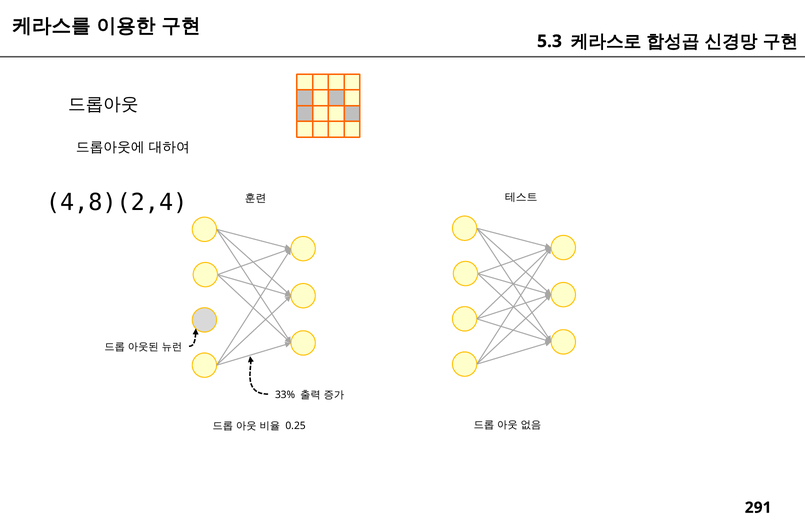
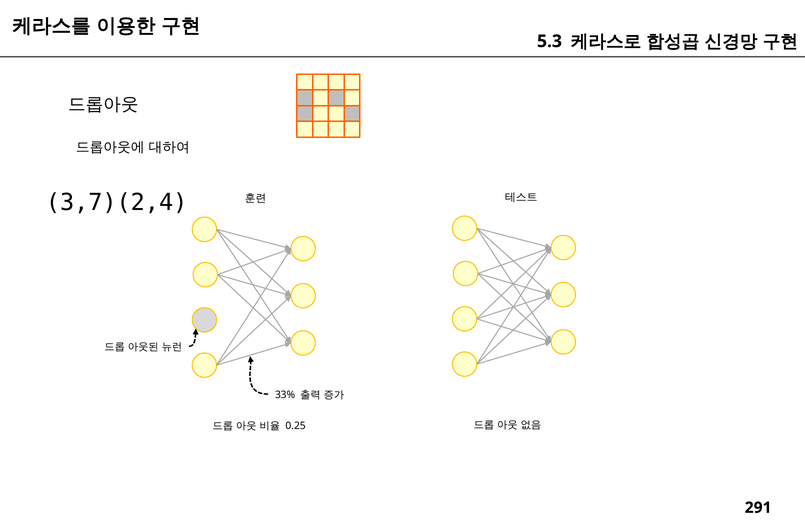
4,8)(2,4: 4,8)(2,4 -> 3,7)(2,4 (117, 202)
